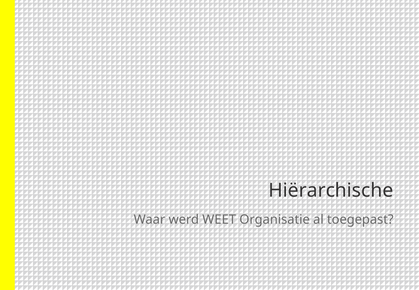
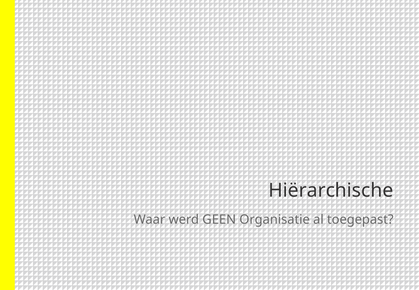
WEET: WEET -> GEEN (219, 220)
